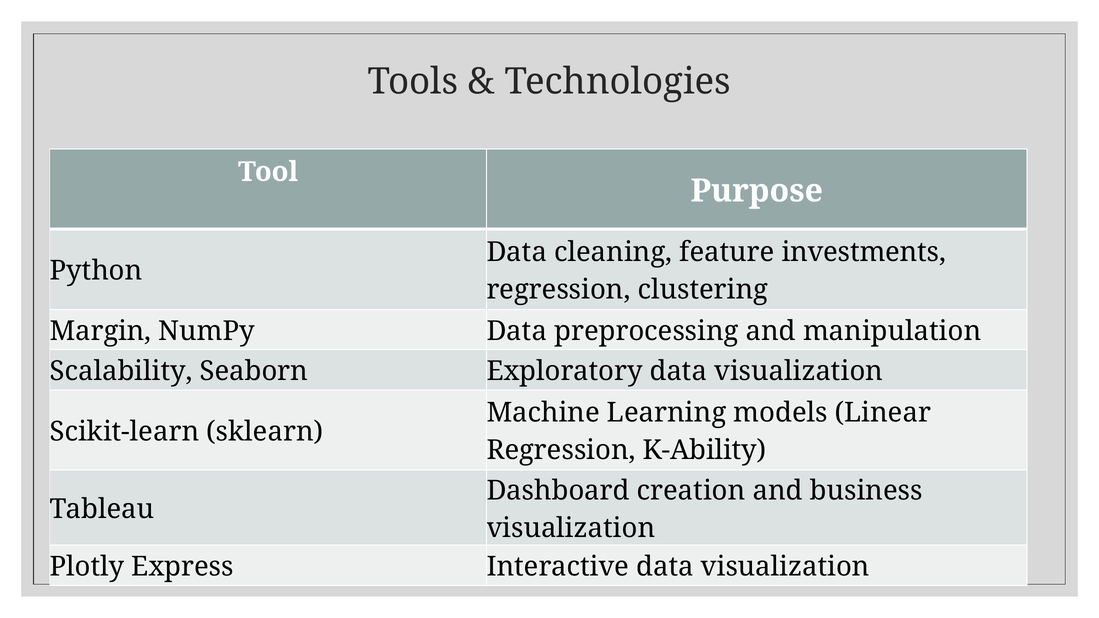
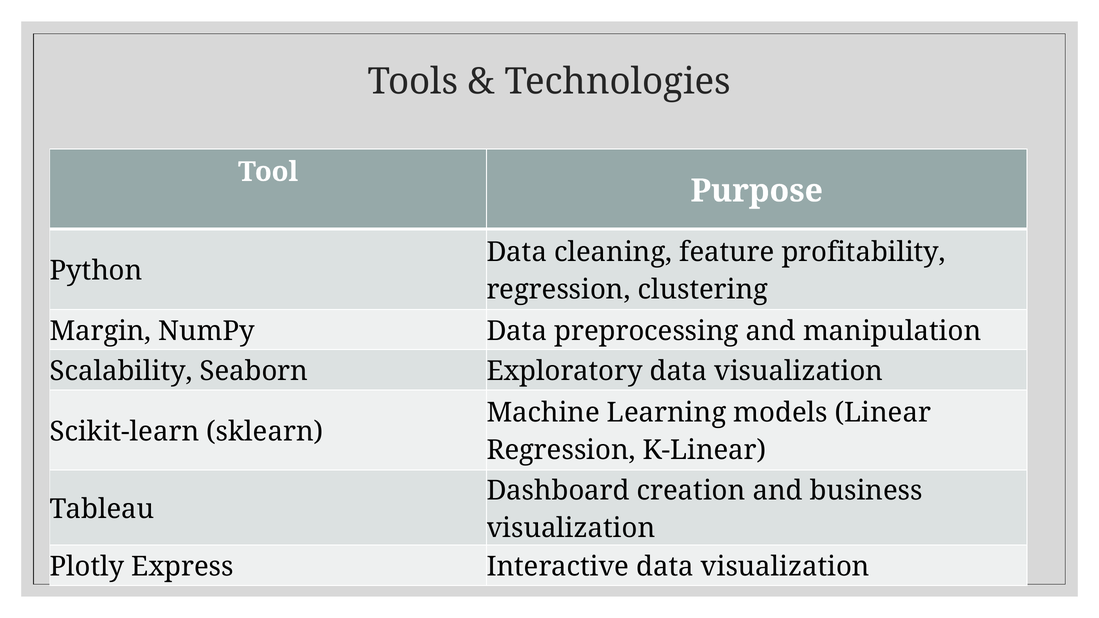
investments: investments -> profitability (864, 252)
K-Ability: K-Ability -> K-Linear (704, 450)
